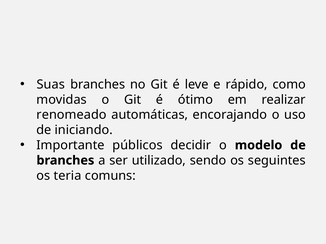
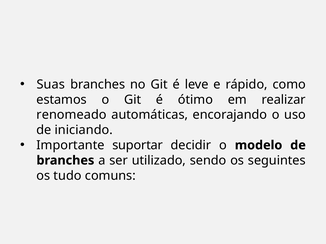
movidas: movidas -> estamos (62, 100)
públicos: públicos -> suportar (138, 145)
teria: teria -> tudo (68, 176)
